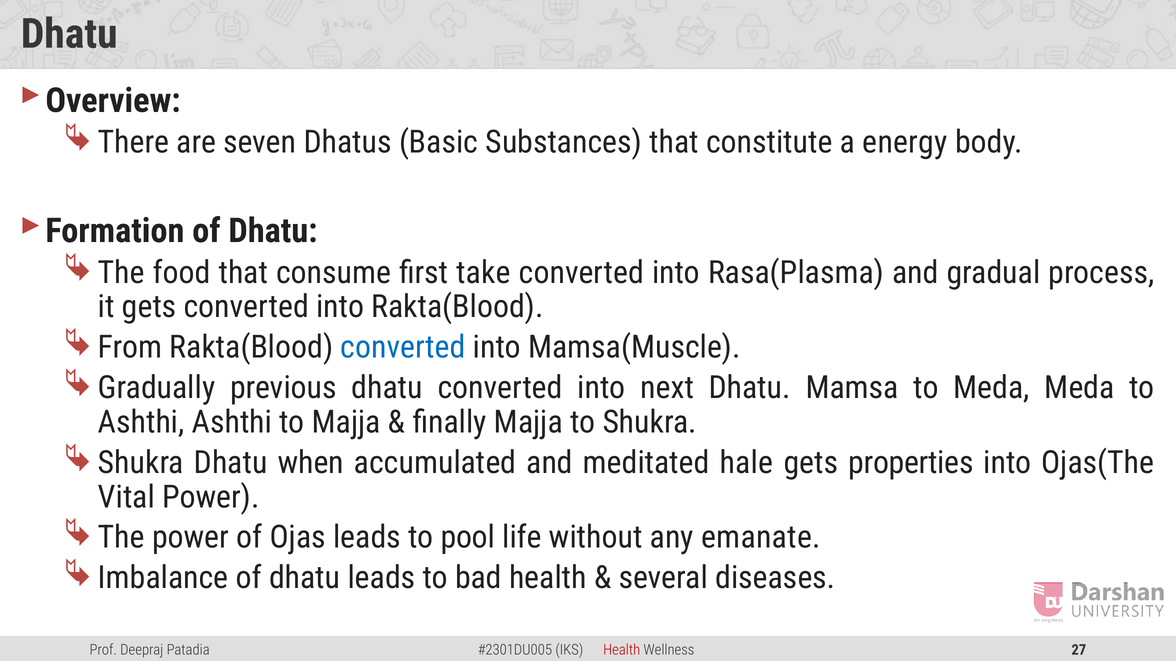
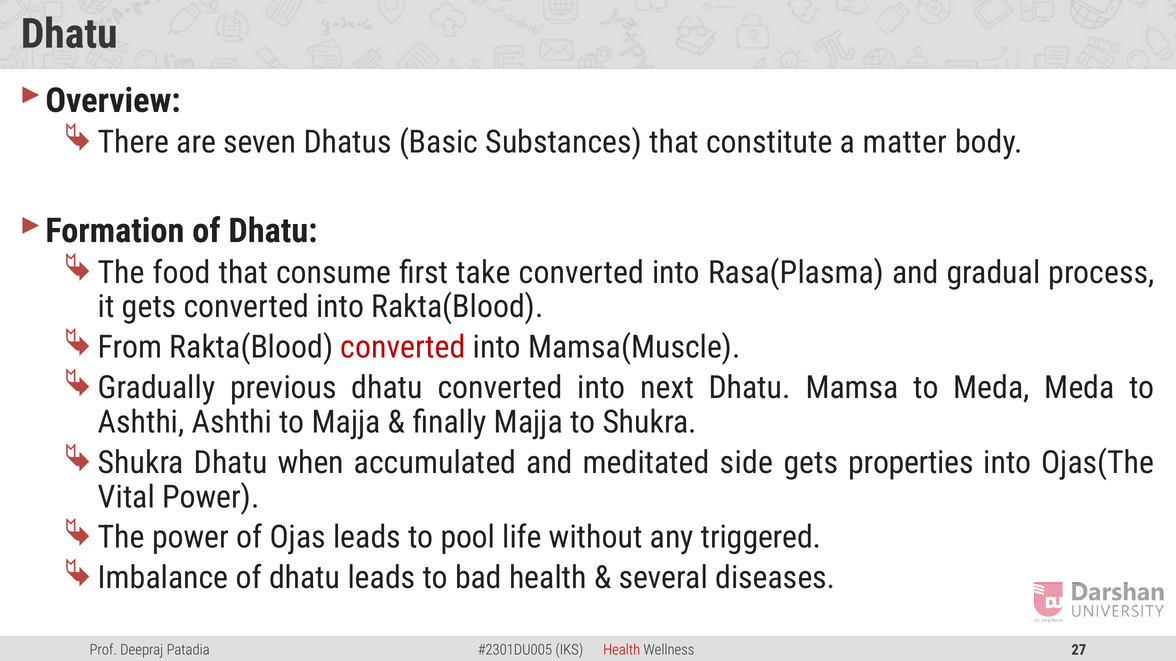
energy: energy -> matter (905, 143)
converted colour: blue -> red (403, 348)
hale: hale -> side (746, 463)
emanate: emanate -> triggered (761, 538)
